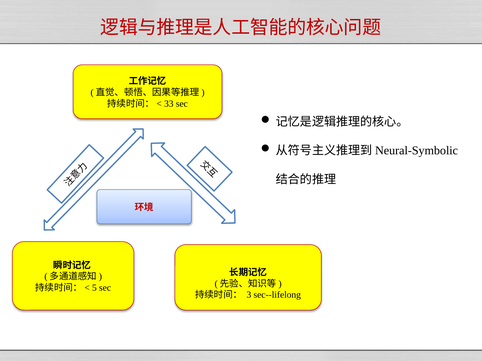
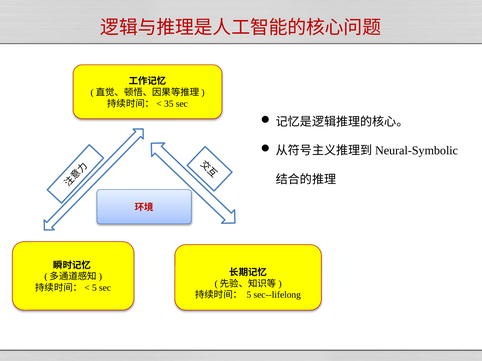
33: 33 -> 35 (169, 104)
3: 3 -> 5 (249, 295)
